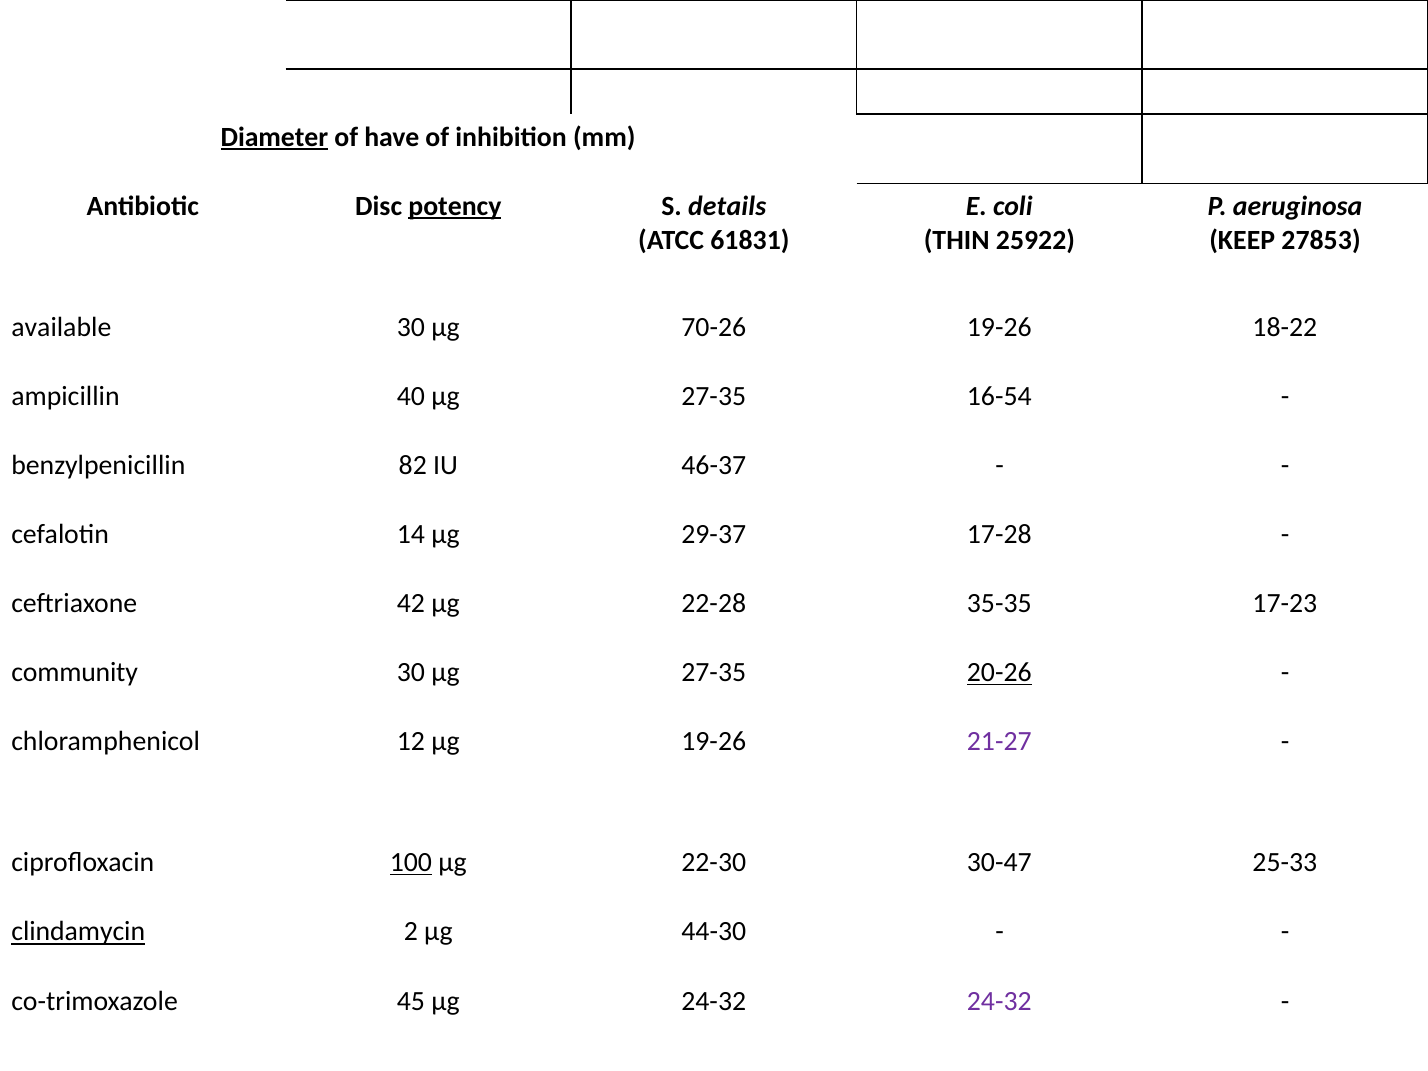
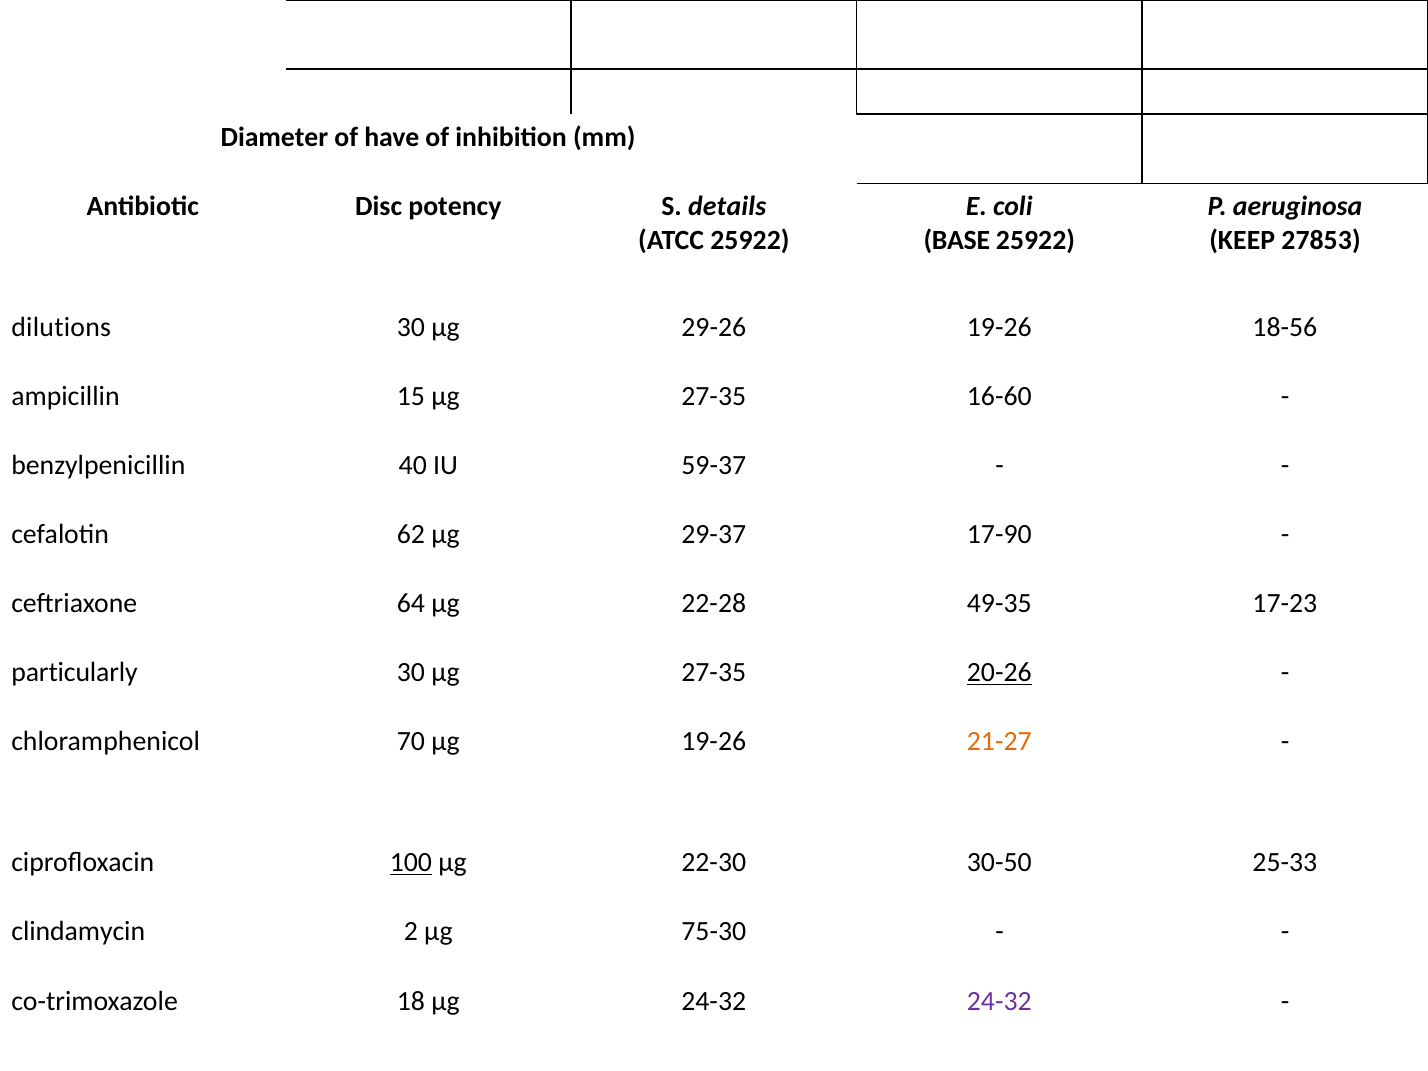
Diameter underline: present -> none (274, 137)
potency underline: present -> none (455, 206)
ATCC 61831: 61831 -> 25922 (750, 240)
THIN: THIN -> BASE (957, 240)
available: available -> dilutions (61, 327)
70-26: 70-26 -> 29-26 (714, 327)
18-22: 18-22 -> 18-56 (1285, 327)
40: 40 -> 15 (411, 396)
16-54: 16-54 -> 16-60 (999, 396)
82: 82 -> 40 (413, 465)
46-37: 46-37 -> 59-37 (714, 465)
14: 14 -> 62 (411, 534)
17-28: 17-28 -> 17-90 (999, 534)
42: 42 -> 64 (411, 604)
35-35: 35-35 -> 49-35 (999, 604)
community: community -> particularly (75, 673)
12: 12 -> 70 (411, 742)
21-27 colour: purple -> orange (999, 742)
30-47: 30-47 -> 30-50 (999, 863)
clindamycin underline: present -> none (78, 932)
44-30: 44-30 -> 75-30 (714, 932)
45: 45 -> 18 (411, 1001)
